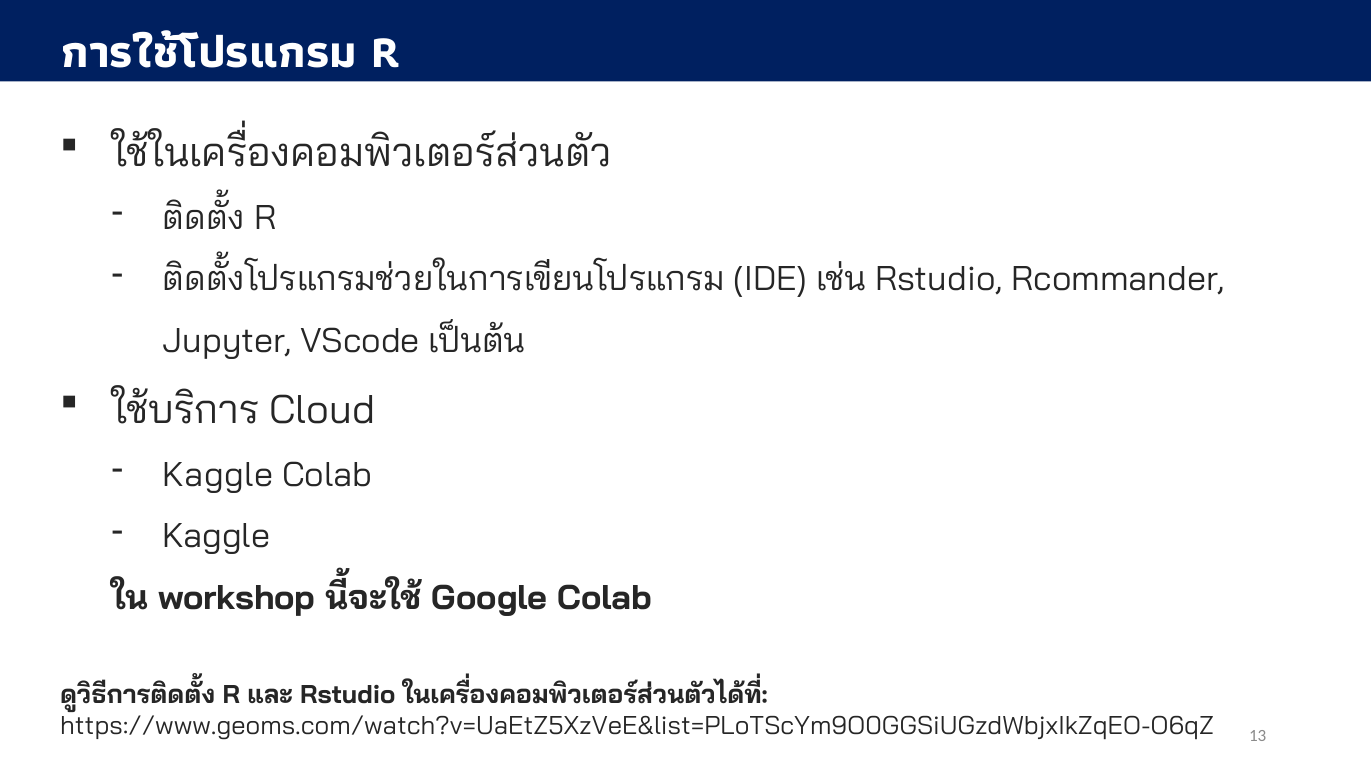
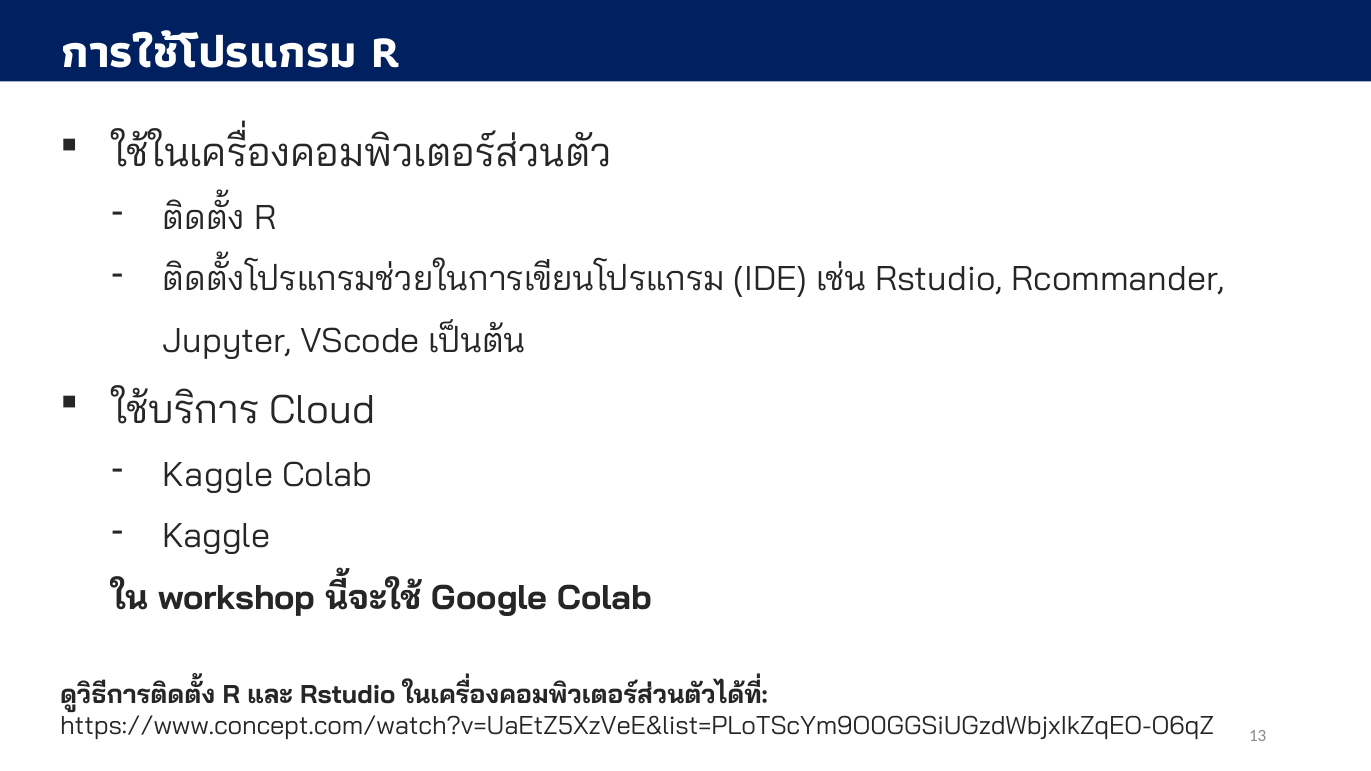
https://www.geoms.com/watch?v=UaEtZ5XzVeE&list=PLoTScYm9O0GGSiUGzdWbjxIkZqEO-O6qZ: https://www.geoms.com/watch?v=UaEtZ5XzVeE&list=PLoTScYm9O0GGSiUGzdWbjxIkZqEO-O6qZ -> https://www.concept.com/watch?v=UaEtZ5XzVeE&list=PLoTScYm9O0GGSiUGzdWbjxIkZqEO-O6qZ (637, 726)
